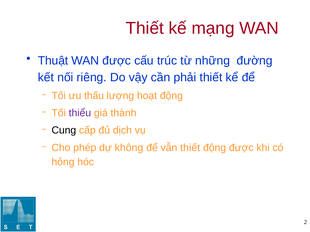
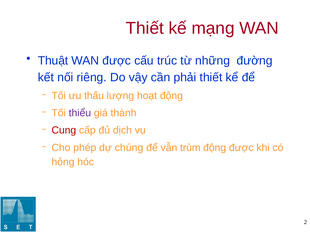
Cung colour: black -> red (64, 131)
không: không -> chúng (129, 148)
vẫn thiết: thiết -> trùm (190, 148)
